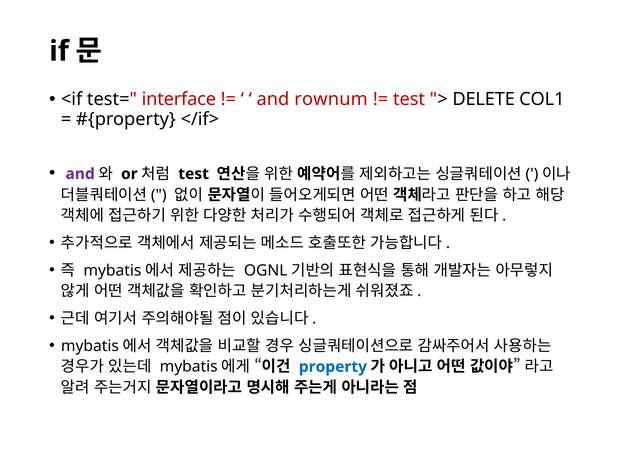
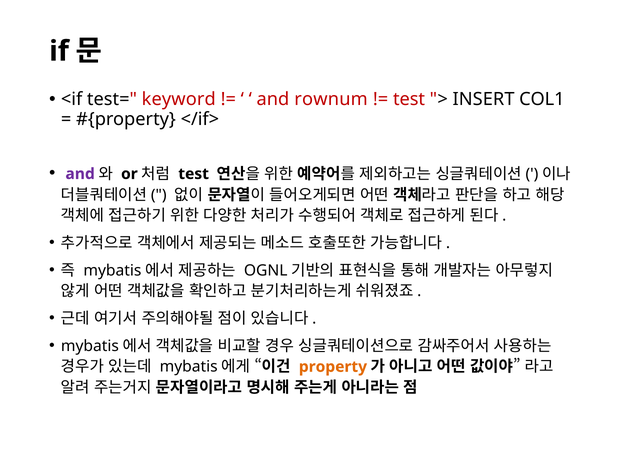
interface: interface -> keyword (179, 100)
DELETE: DELETE -> INSERT (484, 100)
property colour: blue -> orange (333, 367)
